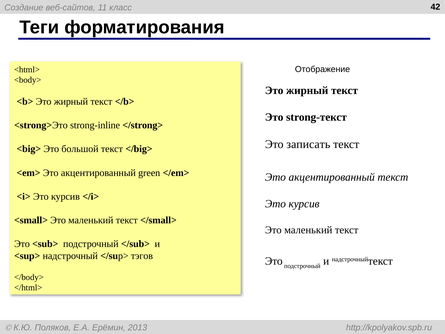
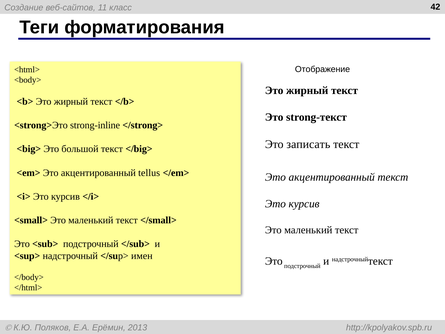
green: green -> tellus (149, 173)
тэгов: тэгов -> имен (142, 256)
